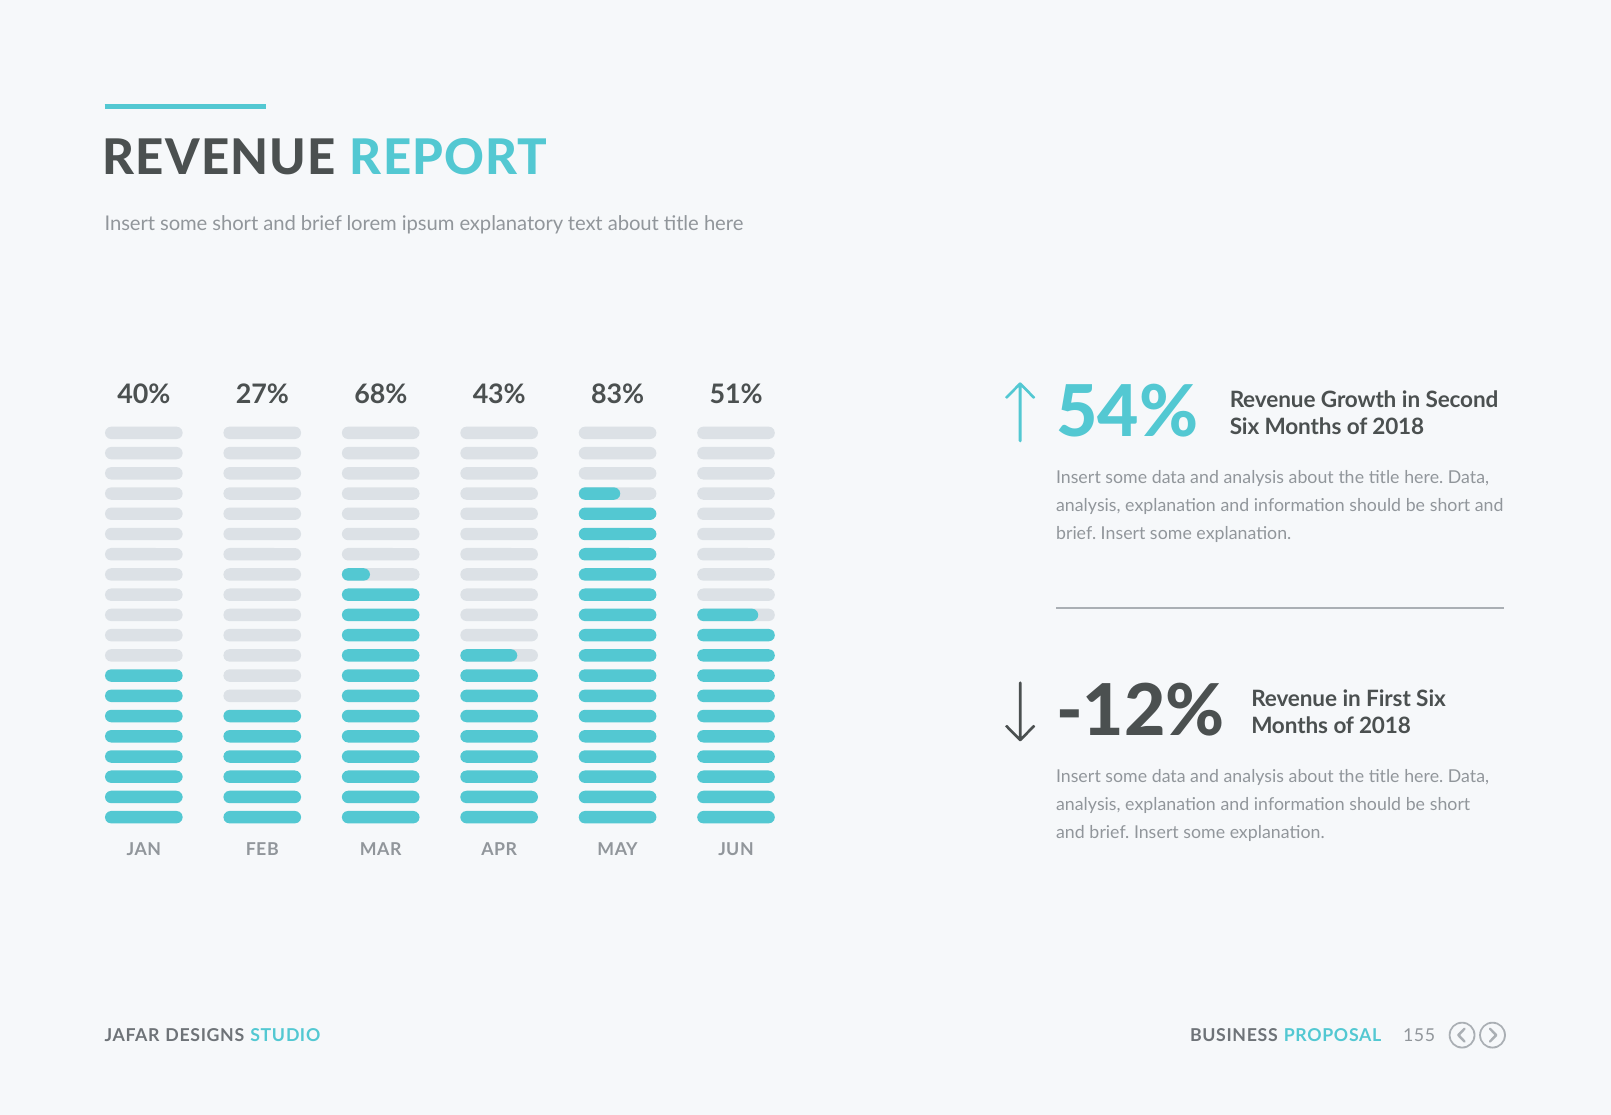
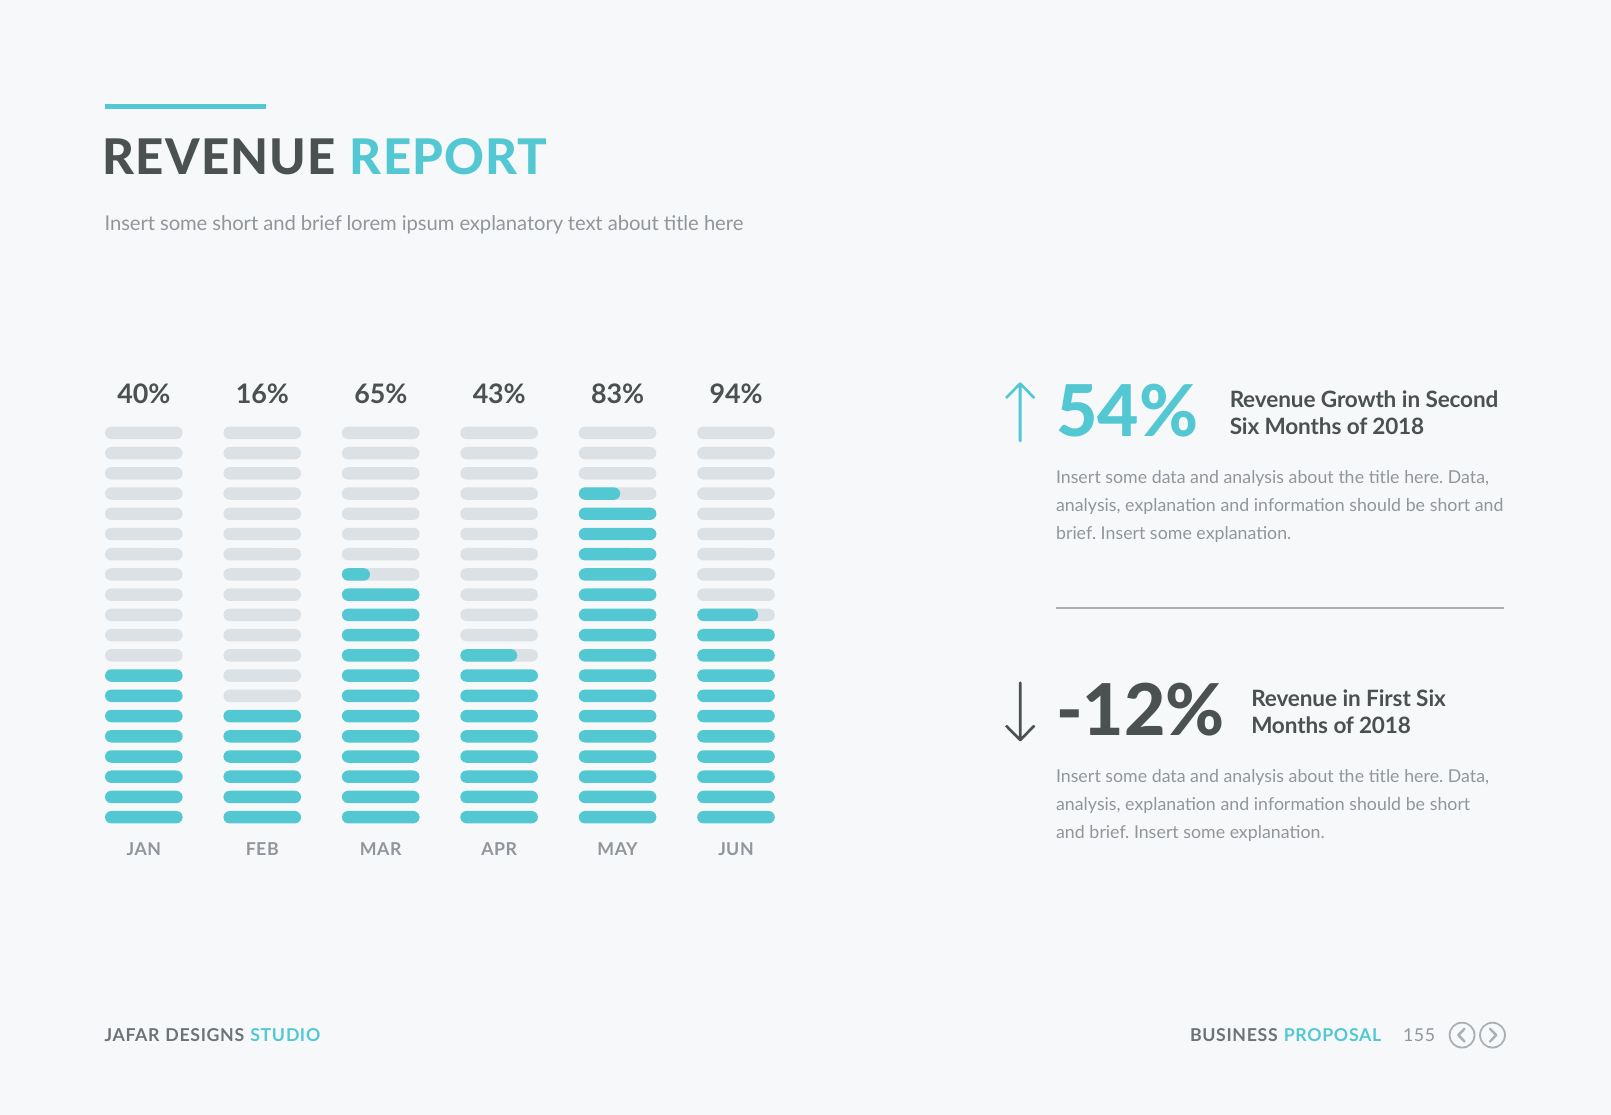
27%: 27% -> 16% (262, 394)
68%: 68% -> 65% (381, 394)
51%: 51% -> 94% (736, 394)
